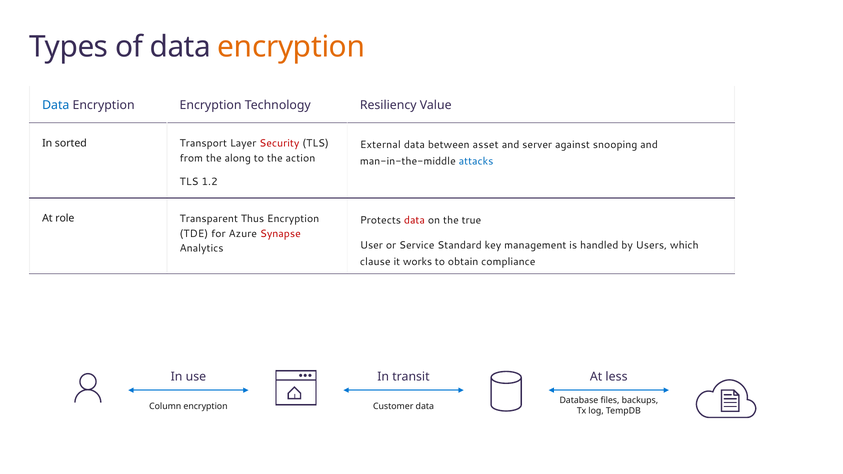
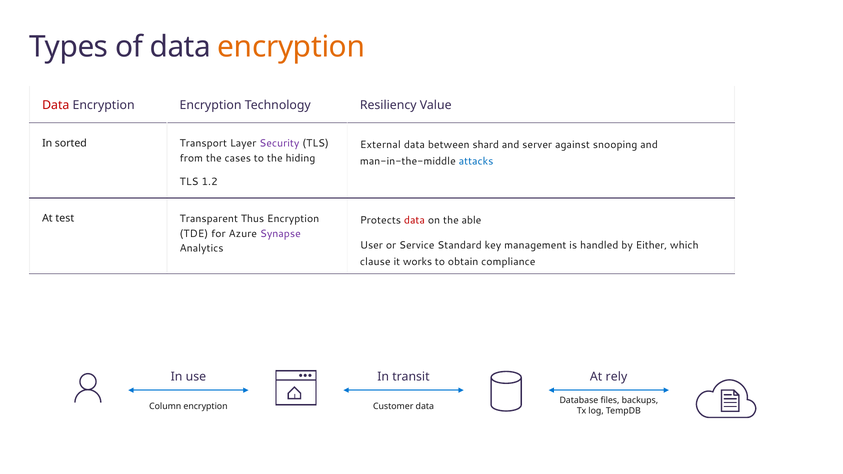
Data colour: blue -> red (56, 105)
Security colour: red -> purple (279, 143)
asset: asset -> shard (486, 145)
along: along -> cases (238, 158)
action: action -> hiding (300, 158)
role: role -> test (65, 219)
true: true -> able (471, 220)
Synapse colour: red -> purple (280, 234)
Users: Users -> Either (651, 245)
less: less -> rely (616, 377)
